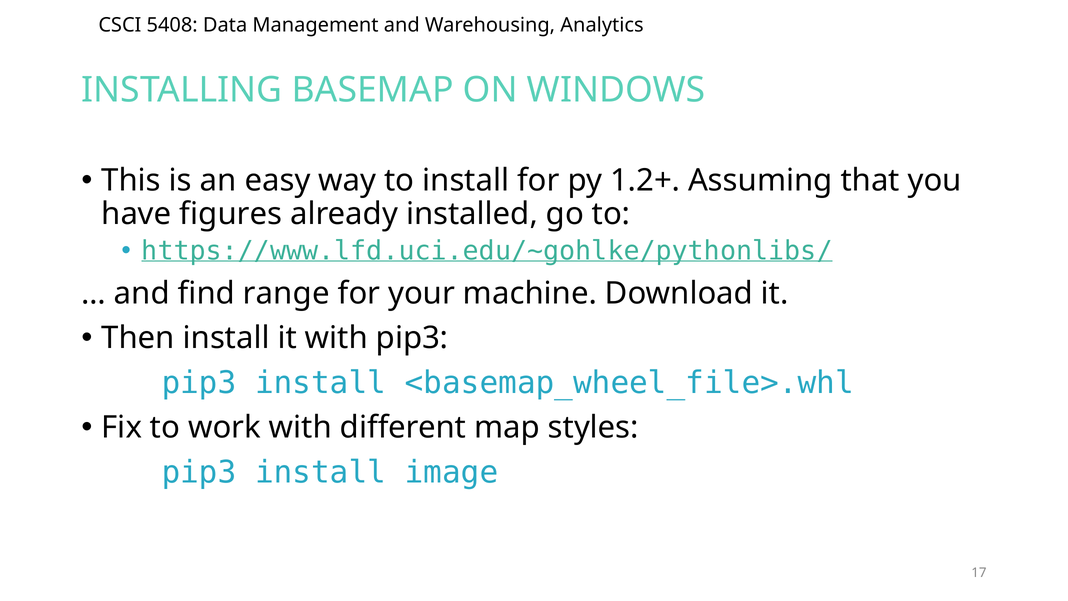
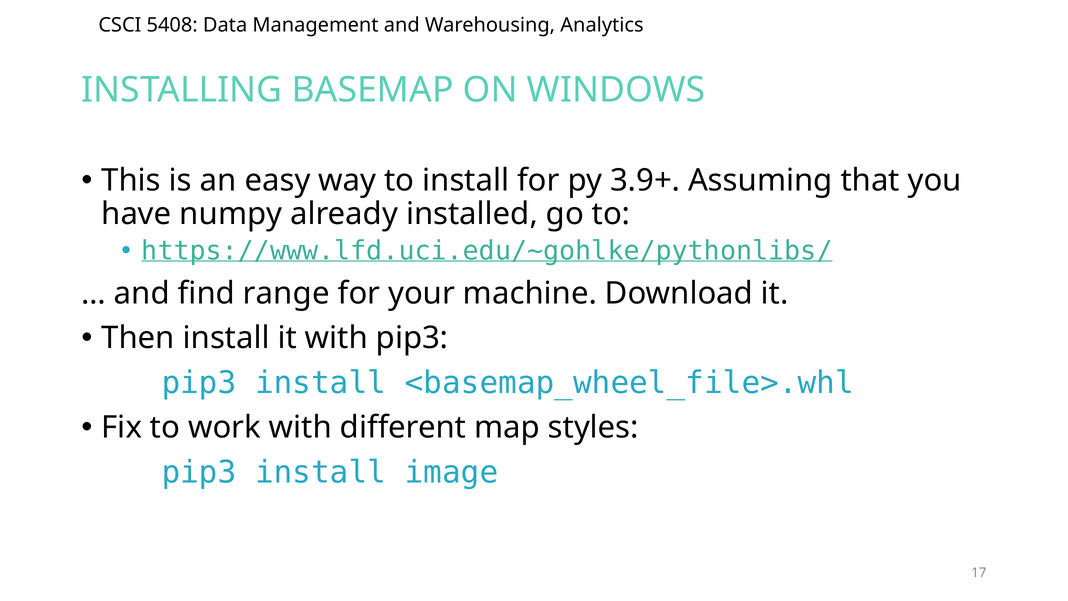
1.2+: 1.2+ -> 3.9+ (645, 181)
figures: figures -> numpy (231, 214)
